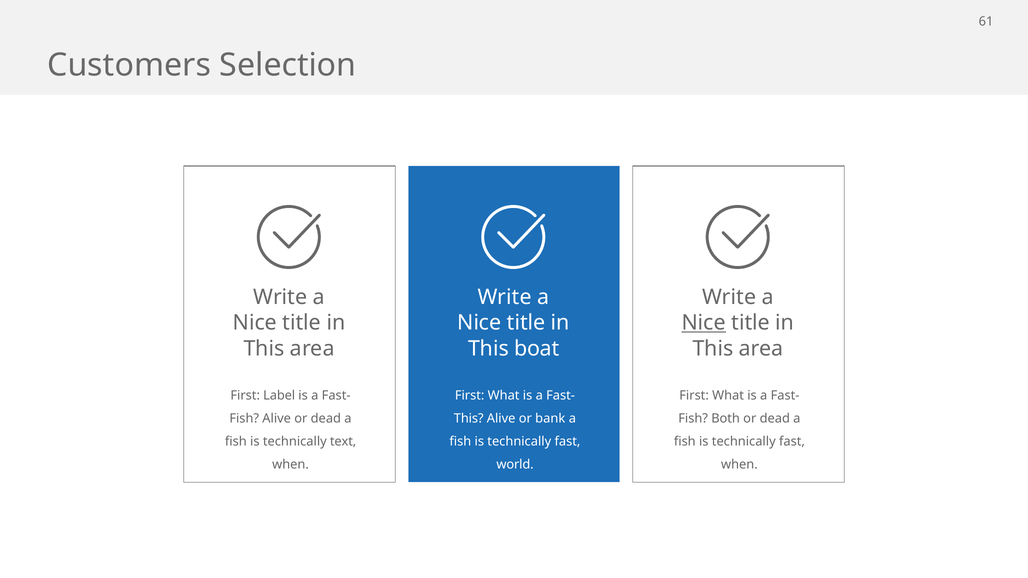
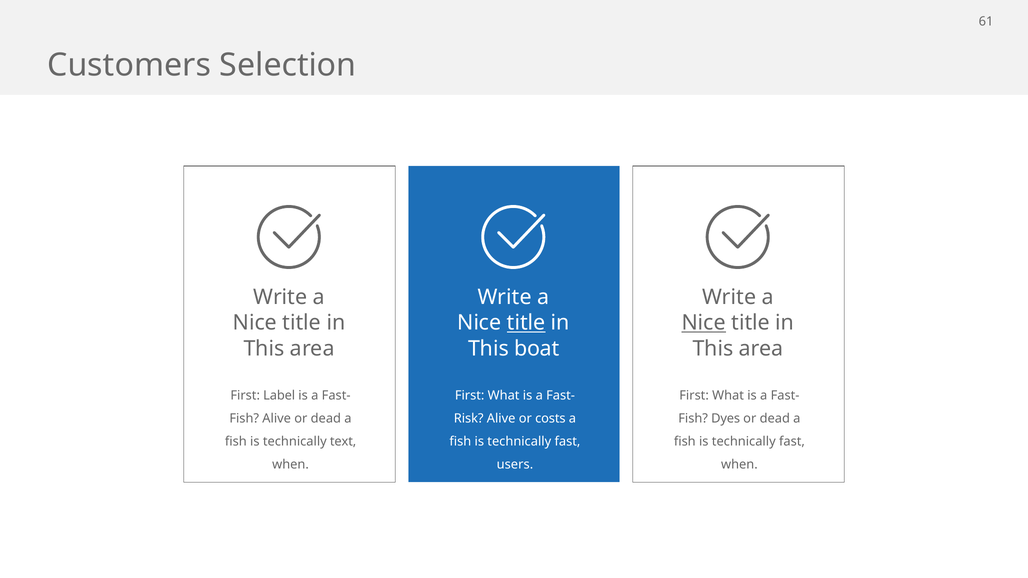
title underline: none -> present (526, 323)
This: This -> Risk (469, 419)
bank: bank -> costs (550, 419)
Both: Both -> Dyes (726, 419)
world: world -> users (515, 465)
